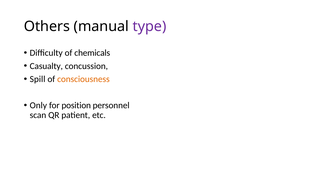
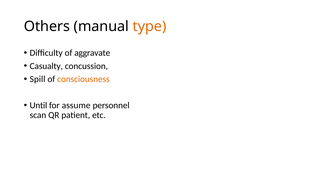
type colour: purple -> orange (150, 26)
chemicals: chemicals -> aggravate (92, 53)
Only: Only -> Until (38, 105)
position: position -> assume (76, 105)
